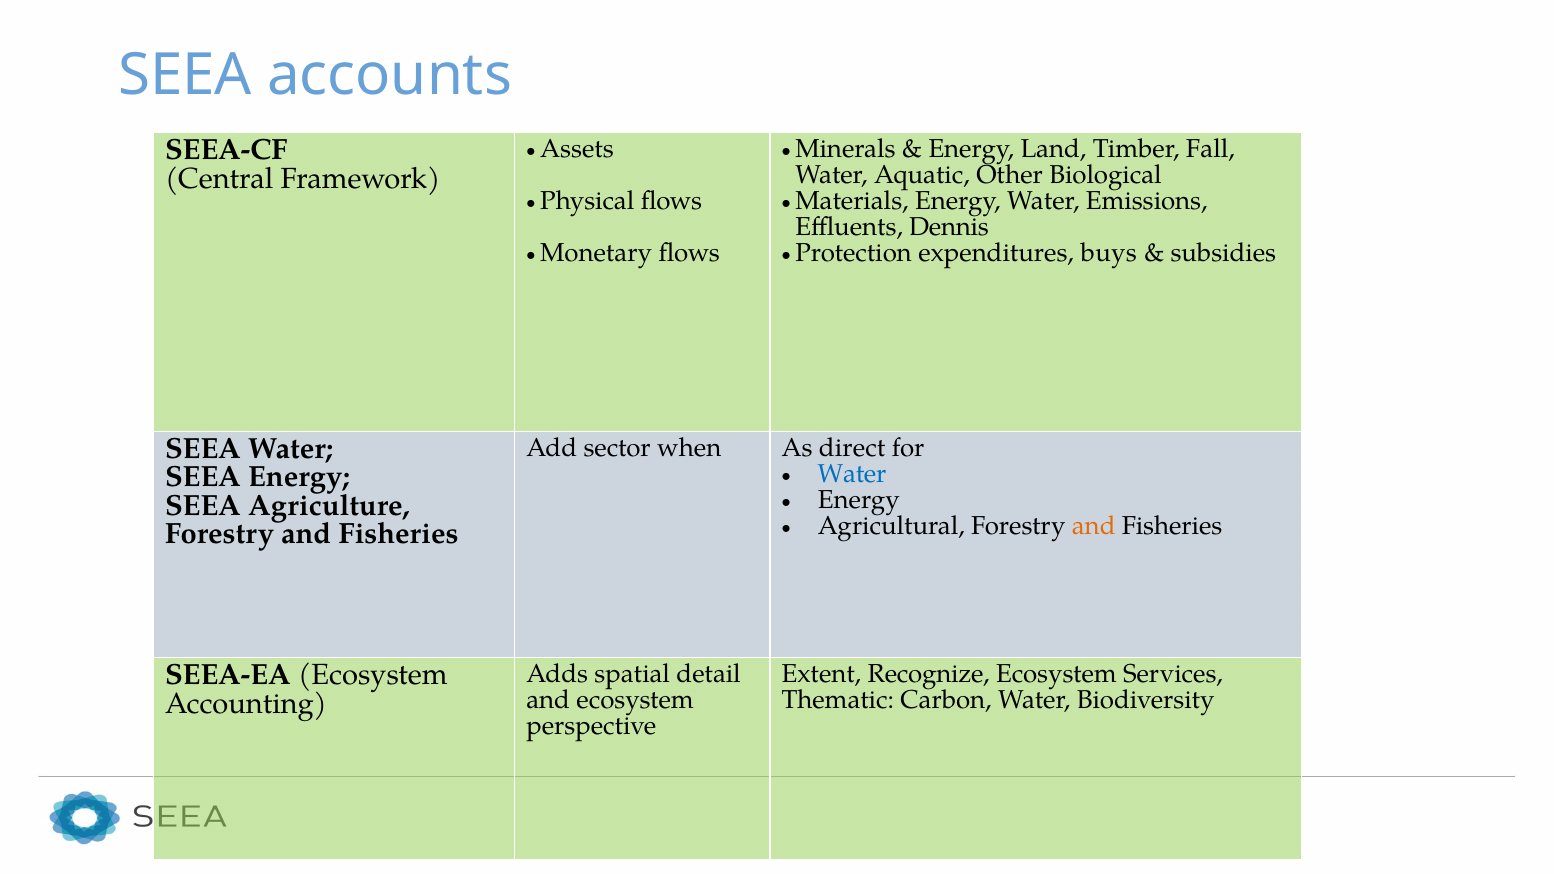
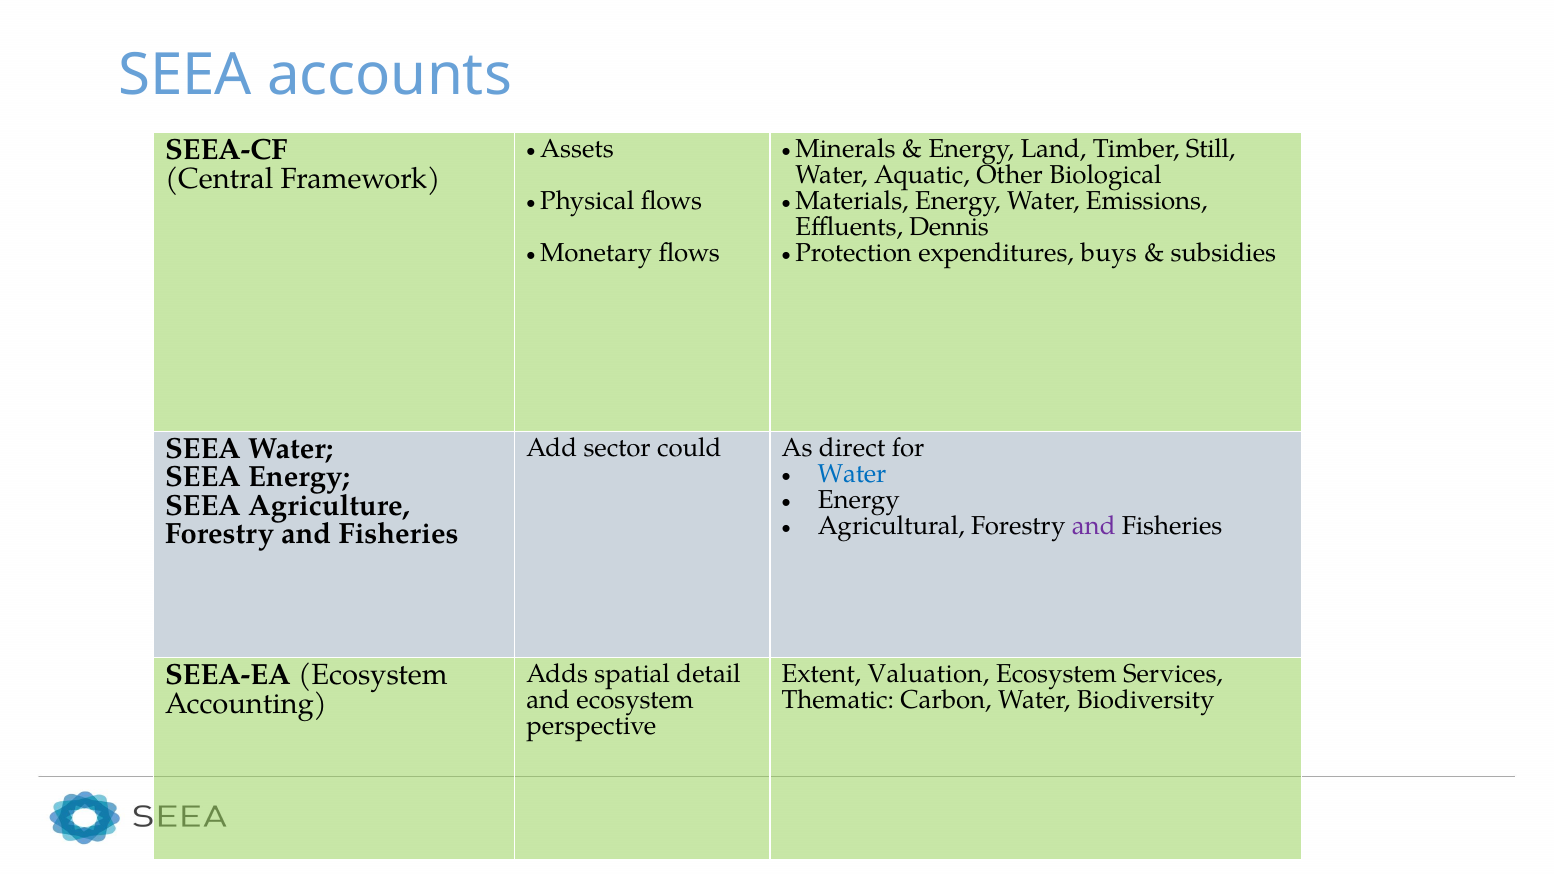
Fall: Fall -> Still (1211, 149)
when: when -> could (689, 448)
and colour: orange -> purple (1094, 526)
Recognize: Recognize -> Valuation (928, 674)
